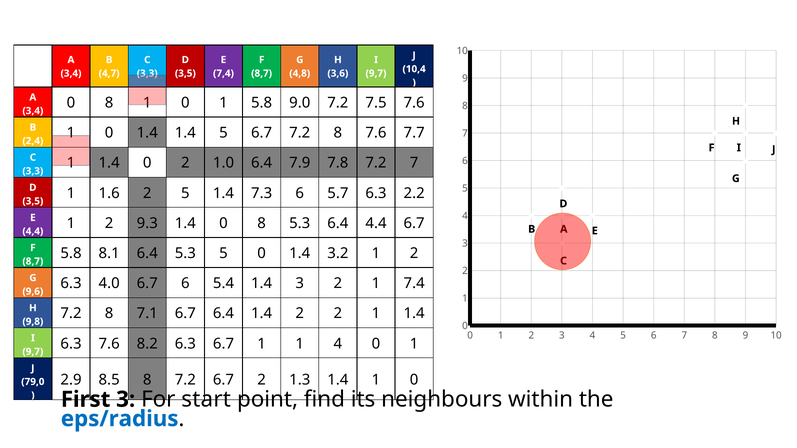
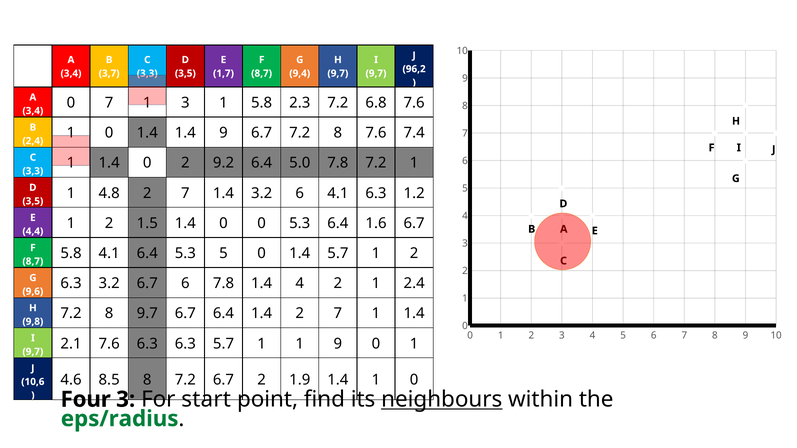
10,4: 10,4 -> 96,2 (414, 69)
4,7: 4,7 -> 3,7 (109, 73)
7,4: 7,4 -> 1,7 (223, 73)
4,8: 4,8 -> 9,4 (300, 73)
3,6: 3,6 -> 9,7 (338, 73)
8: 8 -> 7 (109, 103)
0: 0 -> 3 (185, 103)
9.0: 9.0 -> 2.3 (300, 103)
7.5: 7.5 -> 6.8 (376, 103)
1.4 5: 5 -> 9 (224, 133)
7.7: 7.7 -> 7.4 (414, 133)
1.0: 1.0 -> 9.2 (224, 163)
7.9: 7.9 -> 5.0 (300, 163)
7.2 7: 7 -> 1 (414, 163)
1.6: 1.6 -> 4.8 (109, 193)
5: 5 -> 7 (185, 193)
1.4 7.3: 7.3 -> 3.2 (262, 193)
6 5.7: 5.7 -> 4.1 (338, 193)
2.2: 2.2 -> 1.2 (414, 193)
9.3: 9.3 -> 1.5 (147, 223)
1.4 0 8: 8 -> 0 (262, 223)
4.4: 4.4 -> 1.6 (376, 223)
5.8 8.1: 8.1 -> 4.1 (109, 253)
1.4 3.2: 3.2 -> 5.7 (338, 253)
6.3 4.0: 4.0 -> 3.2 (109, 284)
6 5.4: 5.4 -> 7.8 (224, 284)
1.4 3: 3 -> 4 (300, 284)
7.4: 7.4 -> 2.4 (414, 284)
7.1: 7.1 -> 9.7 (147, 314)
1.4 2 2: 2 -> 7 (338, 314)
6.3: 6.3 -> 2.1 (71, 344)
7.6 8.2: 8.2 -> 6.3 (147, 344)
6.3 6.7: 6.7 -> 5.7 (224, 344)
1 4: 4 -> 9 (338, 344)
2.9: 2.9 -> 4.6 (71, 380)
1.3: 1.3 -> 1.9 (300, 380)
79,0: 79,0 -> 10,6 (33, 382)
First: First -> Four (86, 400)
neighbours underline: none -> present (442, 400)
eps/radius colour: blue -> green (120, 419)
